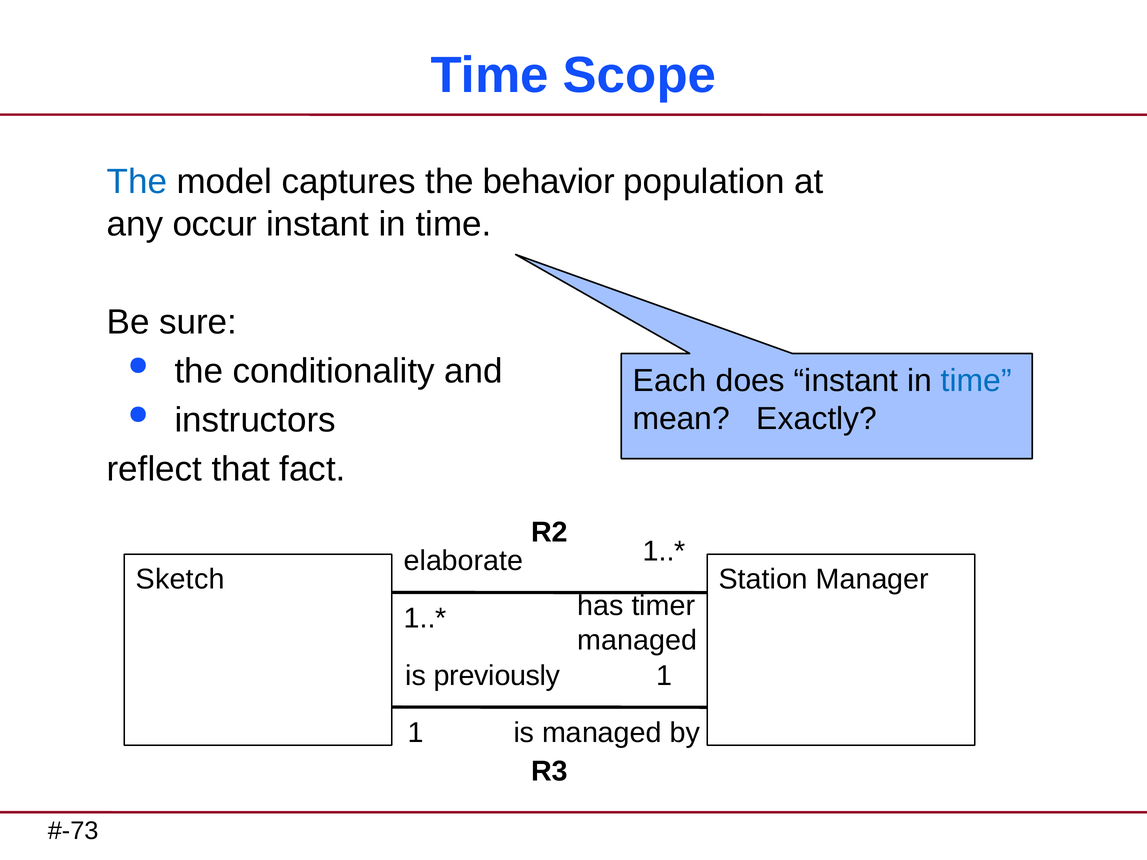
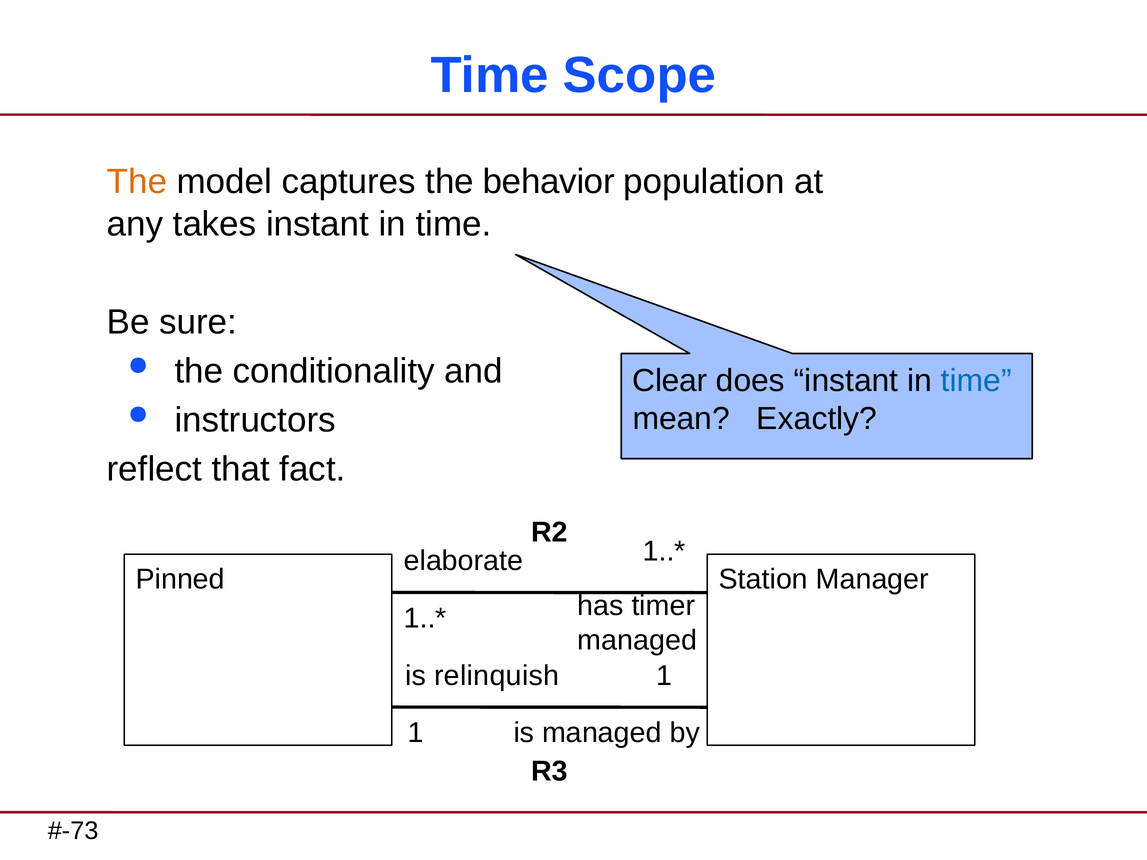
The colour: blue -> orange (137, 182)
occur: occur -> takes (215, 224)
Each: Each -> Clear (670, 381)
Sketch: Sketch -> Pinned (180, 579)
previously: previously -> relinquish (497, 676)
